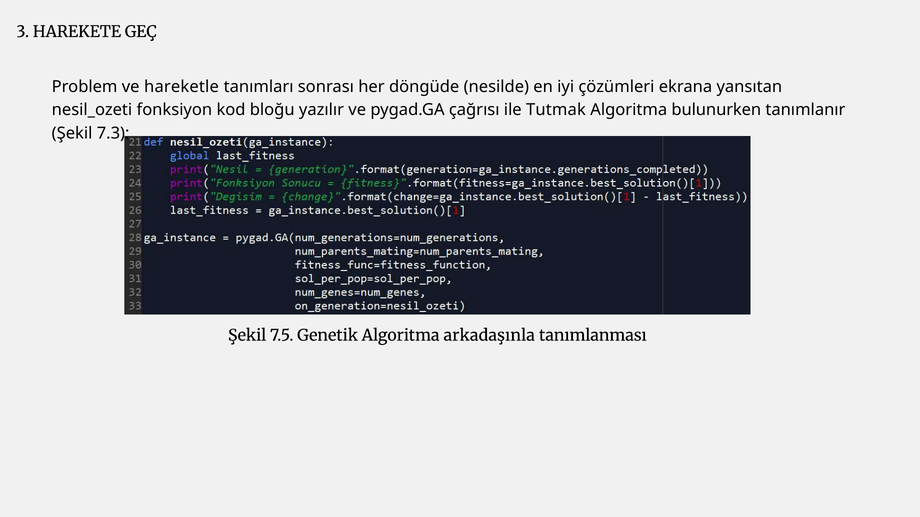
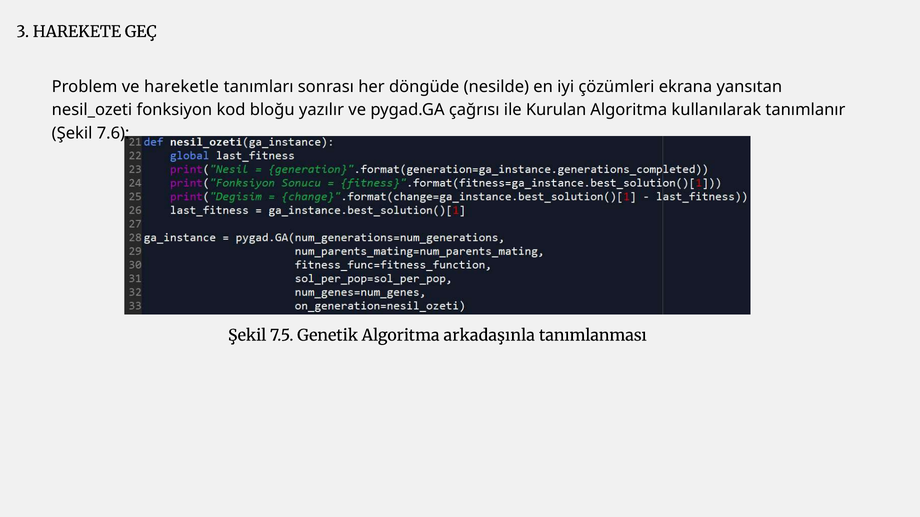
Tutmak: Tutmak -> Kurulan (556, 110)
bulunurken: bulunurken -> kullanılarak (716, 110)
7.3: 7.3 -> 7.6 (113, 133)
